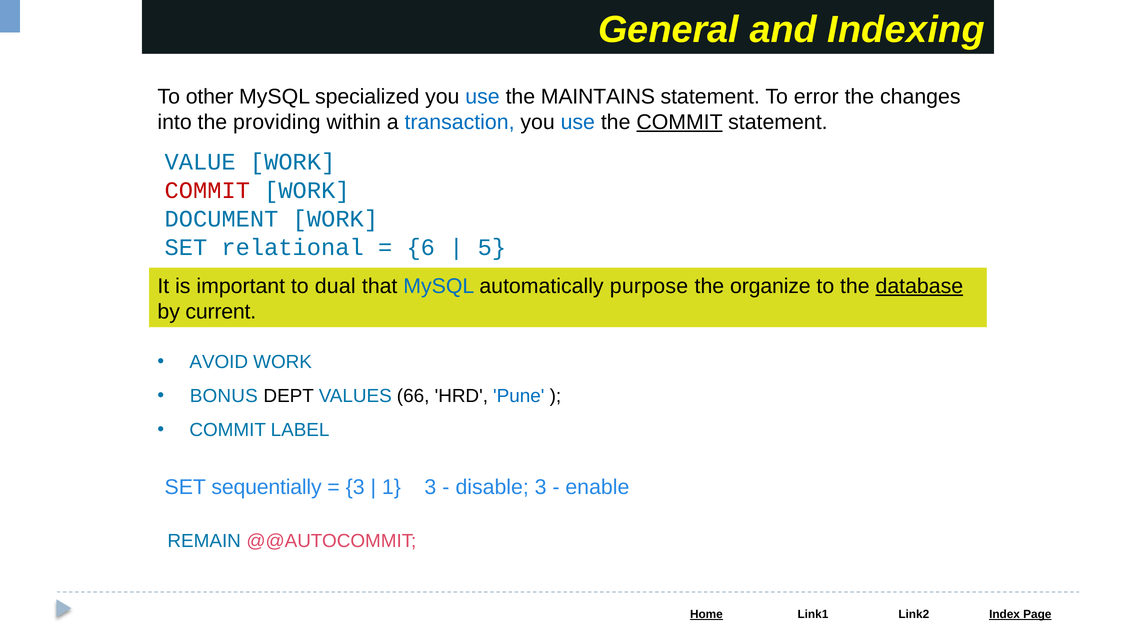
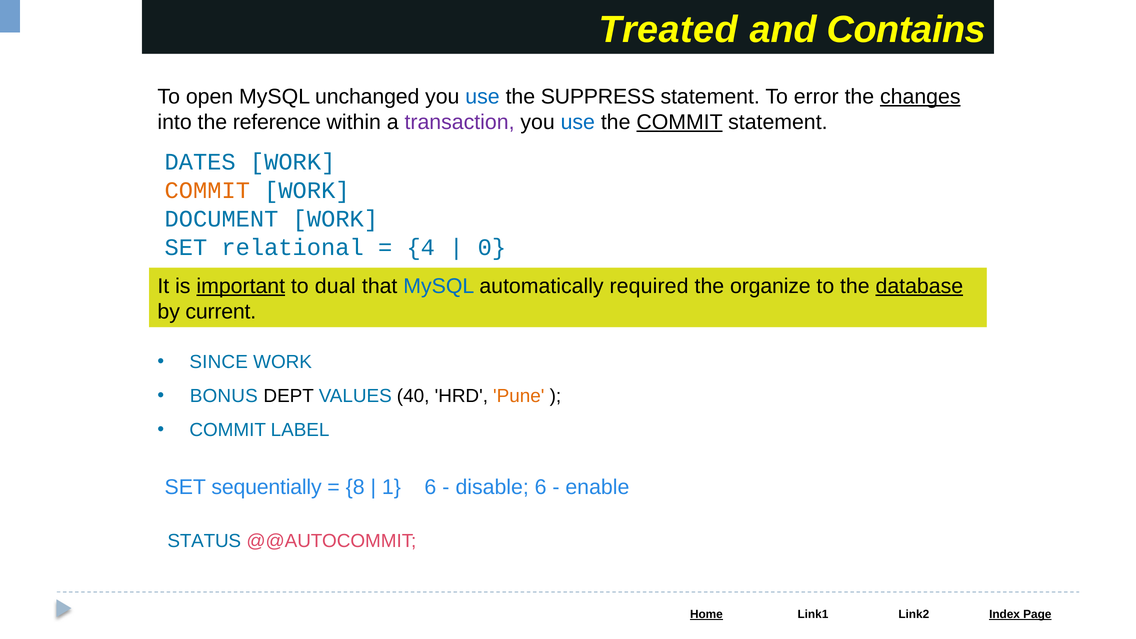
General: General -> Treated (668, 30)
Indexing: Indexing -> Contains (906, 30)
other: other -> open (210, 97)
specialized: specialized -> unchanged (367, 97)
MAINTAINS: MAINTAINS -> SUPPRESS (598, 97)
changes underline: none -> present (920, 97)
providing: providing -> reference (277, 122)
transaction colour: blue -> purple (460, 122)
VALUE: VALUE -> DATES (200, 162)
COMMIT colour: red -> orange (207, 190)
6: 6 -> 4 (421, 247)
5: 5 -> 0 (492, 247)
important underline: none -> present (241, 286)
purpose: purpose -> required (649, 286)
AVOID: AVOID -> SINCE (219, 362)
66: 66 -> 40 (413, 396)
Pune colour: blue -> orange (519, 396)
3: 3 -> 8 (355, 487)
1 3: 3 -> 6 (430, 487)
disable 3: 3 -> 6 (541, 487)
REMAIN: REMAIN -> STATUS (204, 541)
